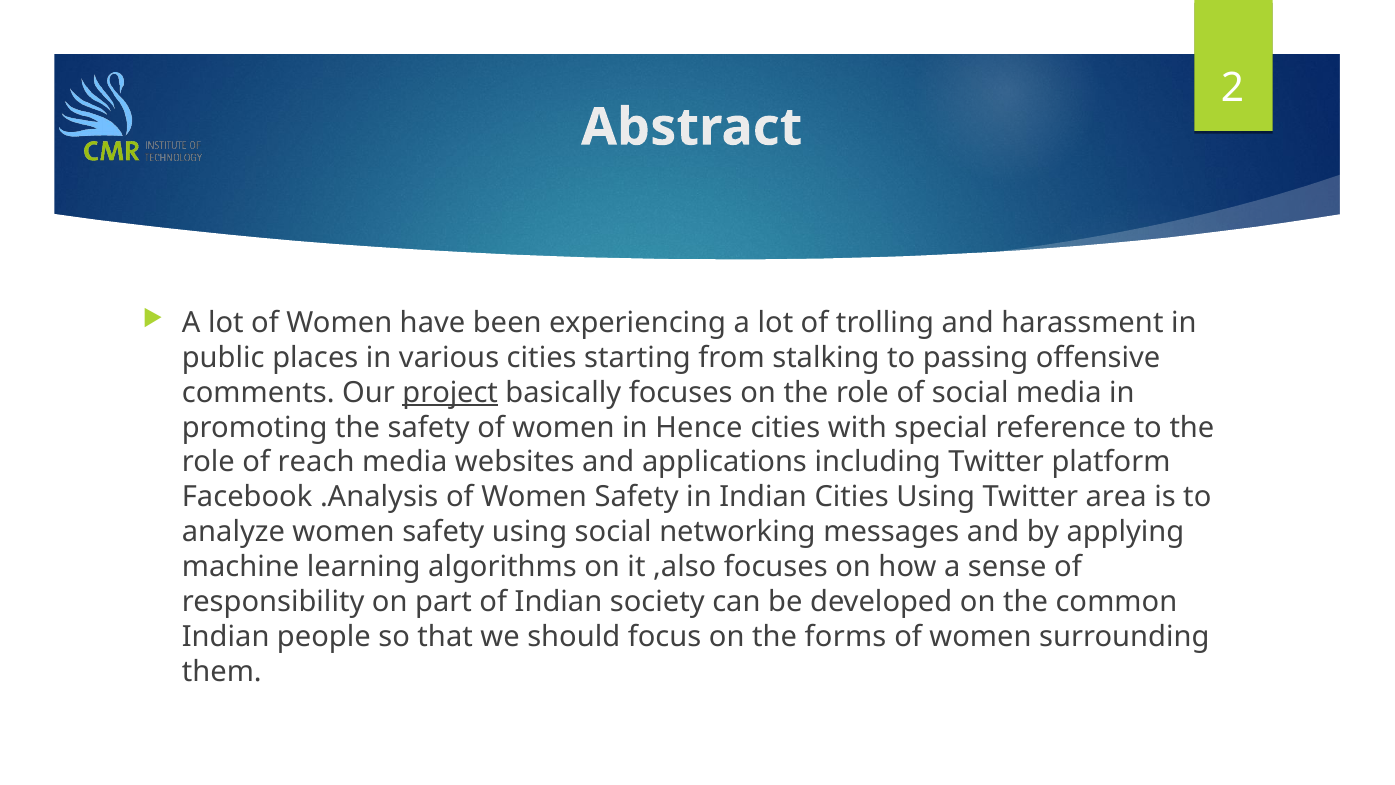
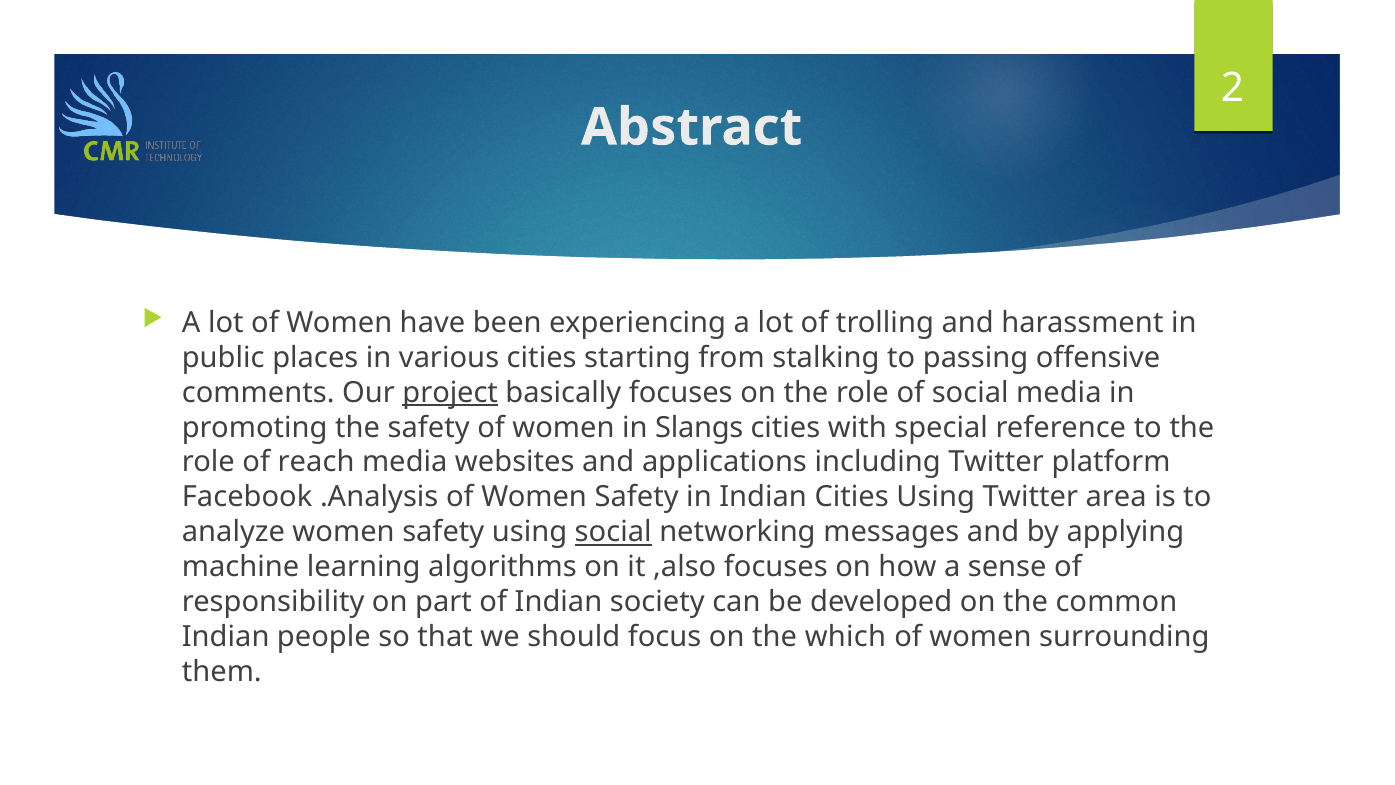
Hence: Hence -> Slangs (699, 427)
social underline: none -> present (613, 532)
forms: forms -> which (845, 637)
